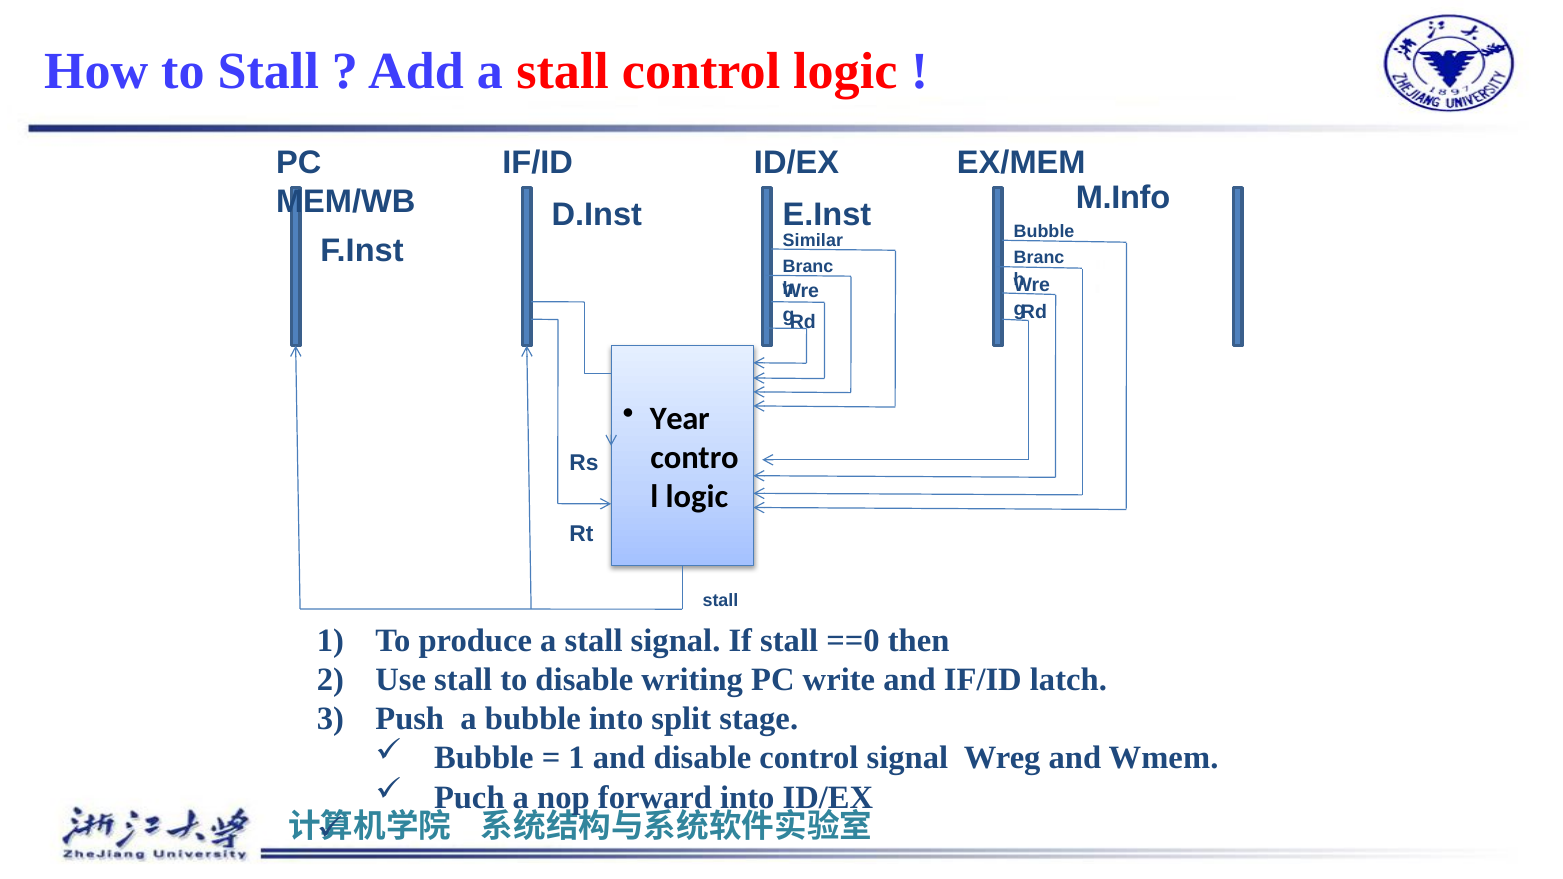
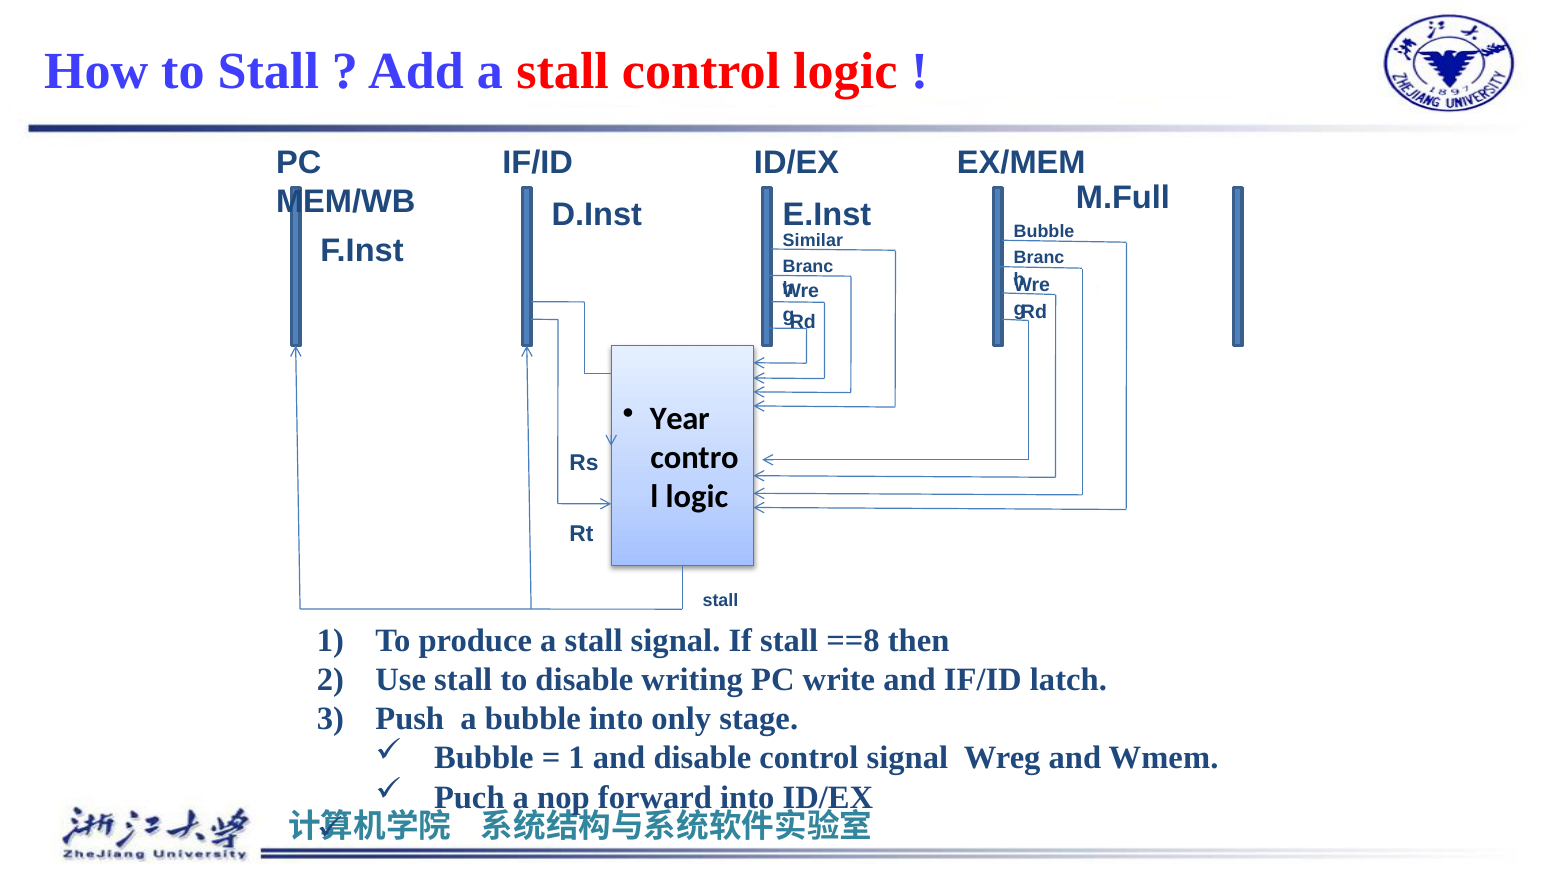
M.Info: M.Info -> M.Full (1123, 198)
==0: ==0 -> ==8 (853, 641)
split: split -> only (681, 719)
